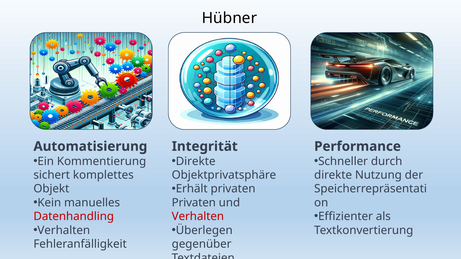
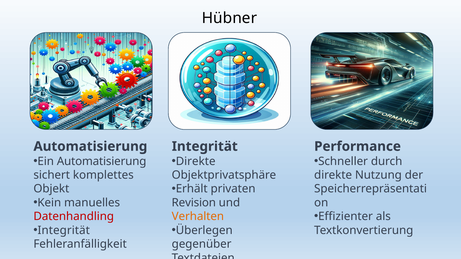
Ein Kommentierung: Kommentierung -> Automatisierung (102, 161)
Privaten: Privaten -> Revision (194, 203)
Verhalten colour: red -> orange (198, 217)
Verhalten: Verhalten -> Integrität (64, 231)
